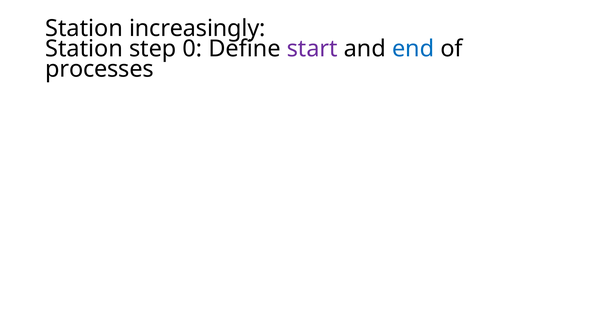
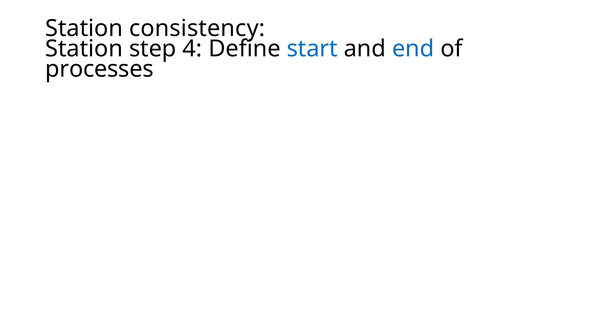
increasingly: increasingly -> consistency (197, 28)
0: 0 -> 4 (192, 49)
start colour: purple -> blue (312, 49)
